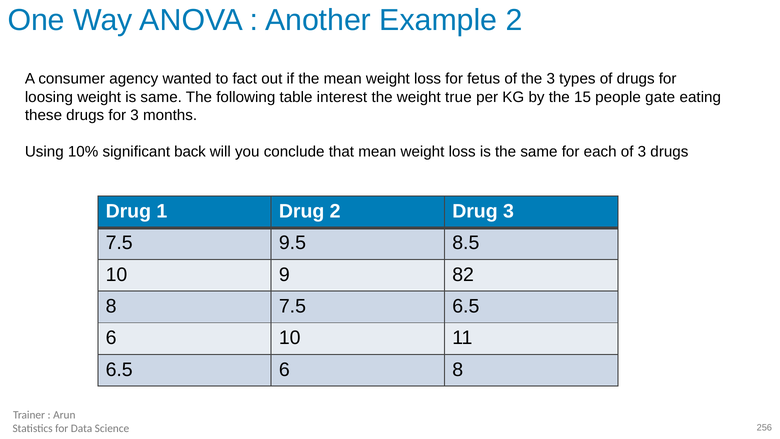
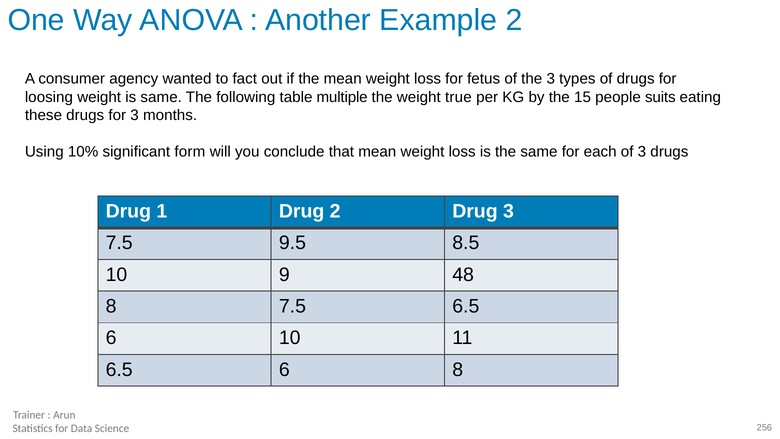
interest: interest -> multiple (342, 97)
gate: gate -> suits (660, 97)
back: back -> form (190, 152)
82: 82 -> 48 (463, 274)
